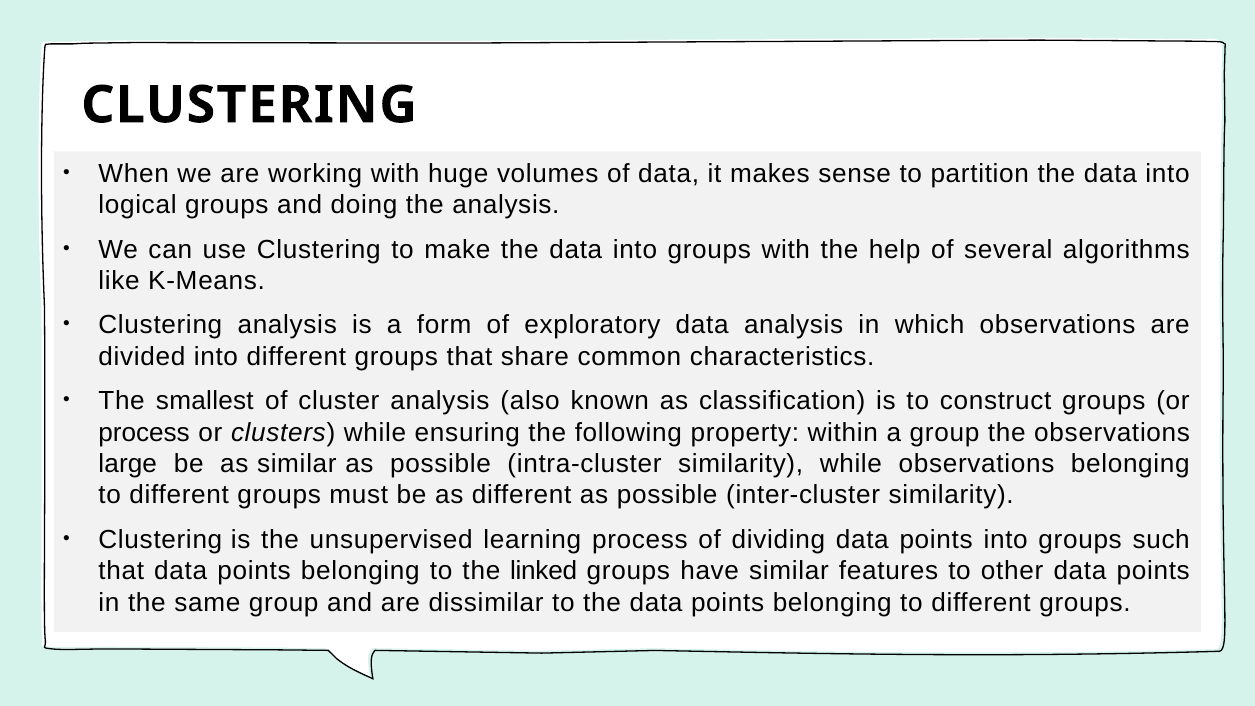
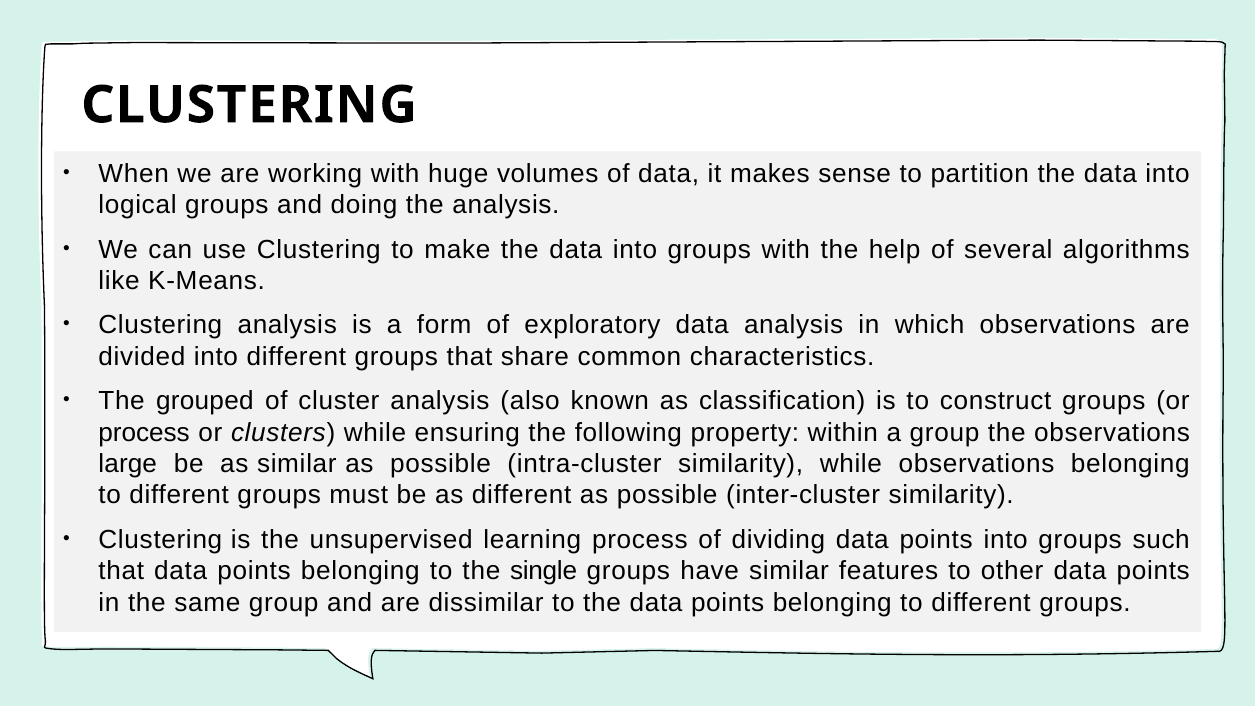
smallest: smallest -> grouped (205, 401)
linked: linked -> single (544, 571)
